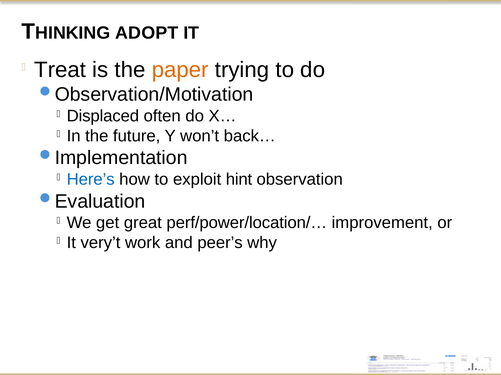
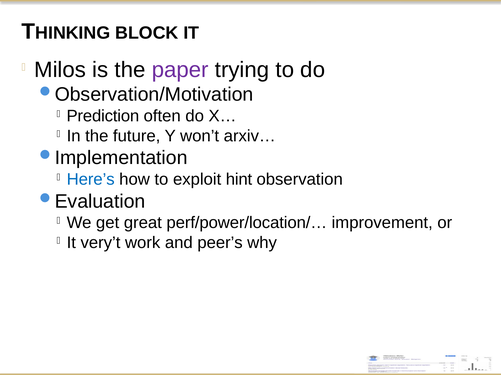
ADOPT: ADOPT -> BLOCK (147, 33)
Treat: Treat -> Milos (60, 70)
paper colour: orange -> purple (180, 70)
Displaced: Displaced -> Prediction (103, 116)
back…: back… -> arxiv… (250, 136)
